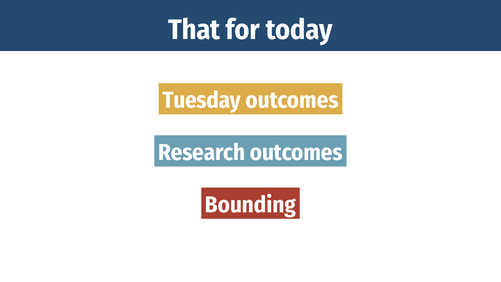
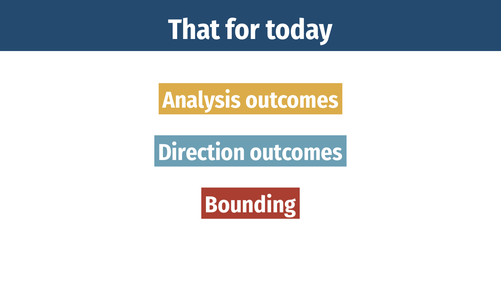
Tuesday: Tuesday -> Analysis (202, 100)
Research: Research -> Direction (202, 152)
